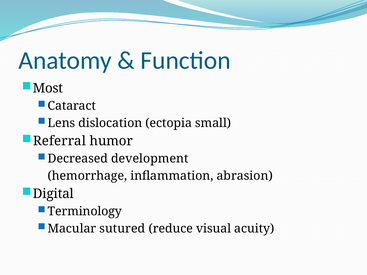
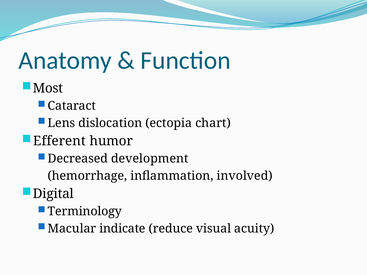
small: small -> chart (213, 123)
Referral: Referral -> Efferent (60, 141)
abrasion: abrasion -> involved (245, 176)
sutured: sutured -> indicate (122, 229)
